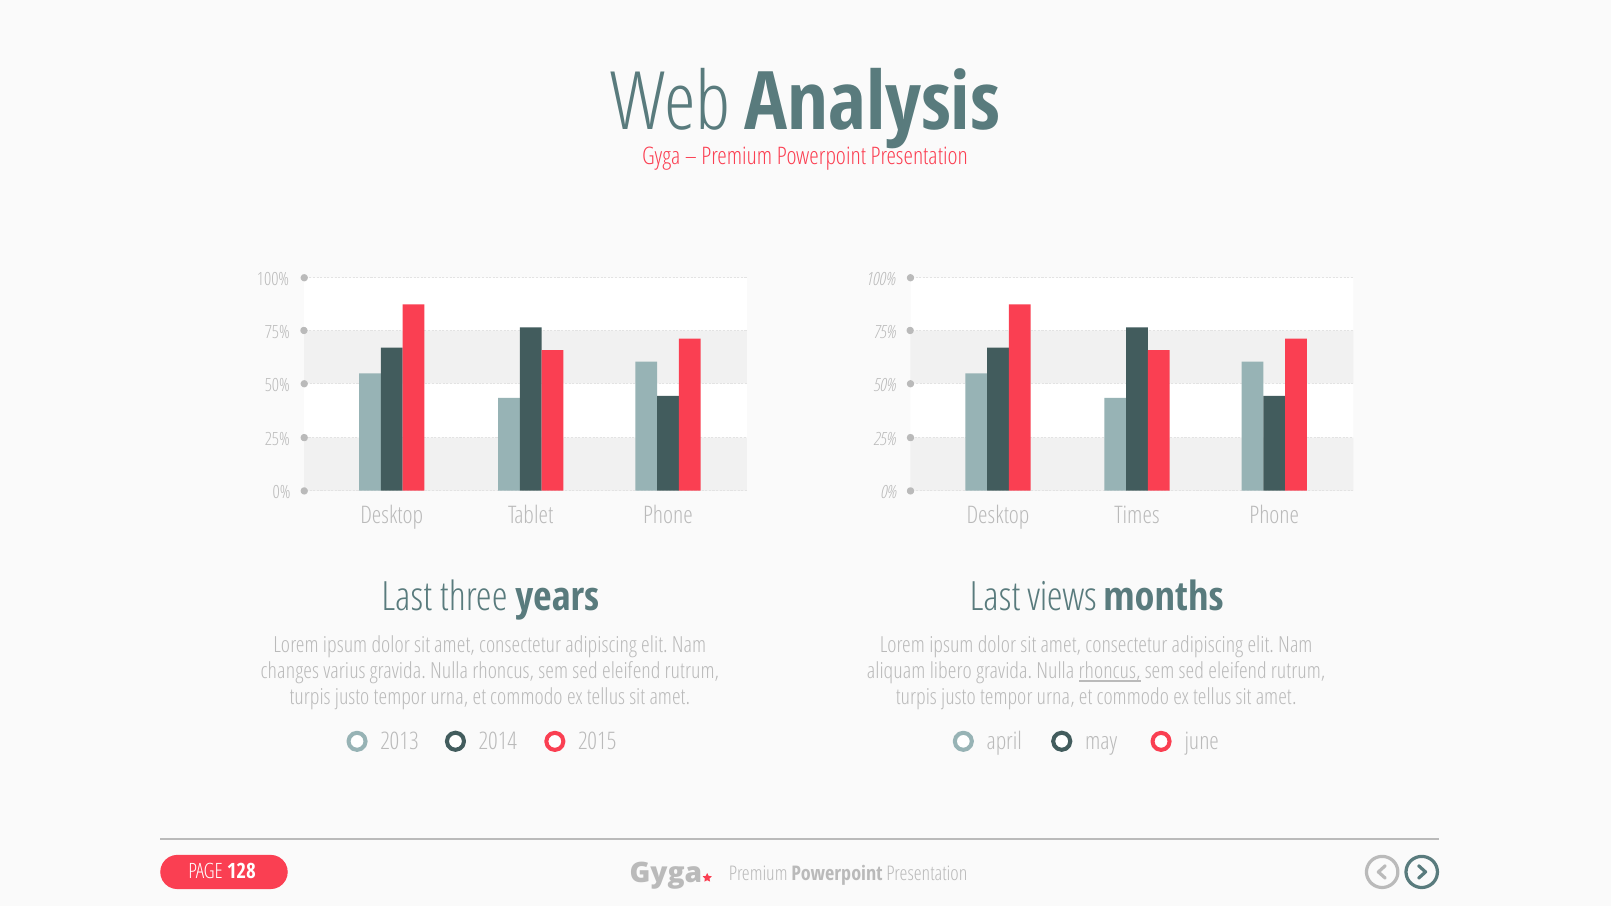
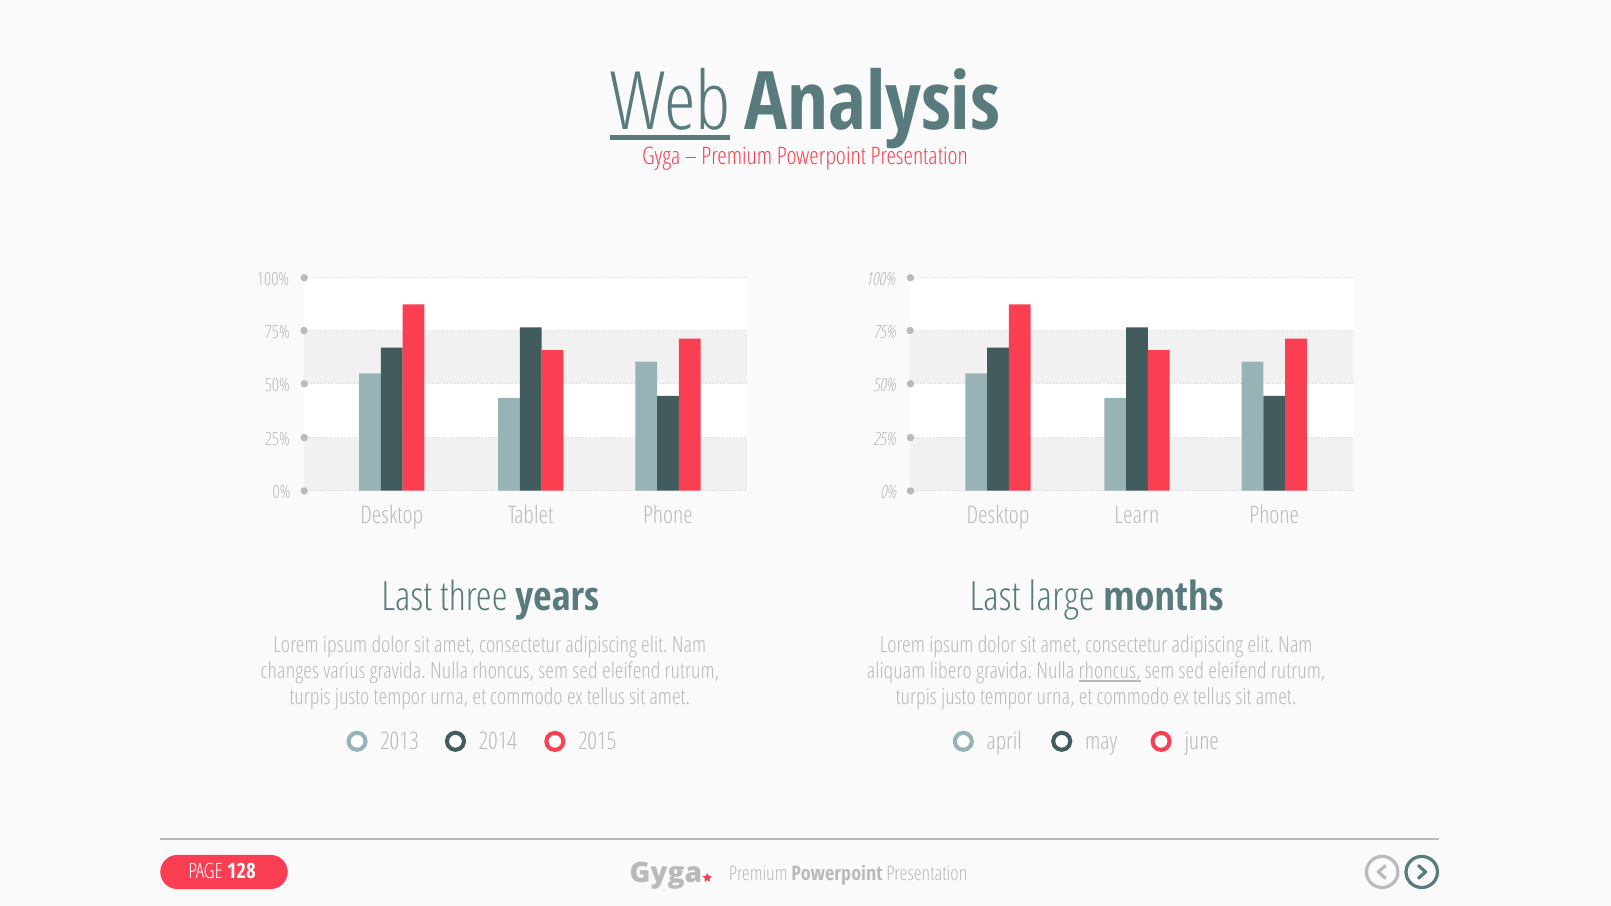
Web underline: none -> present (670, 103)
Times: Times -> Learn (1137, 515)
views: views -> large (1062, 597)
